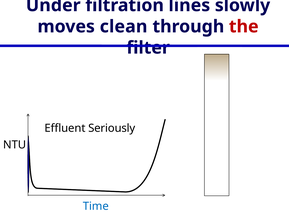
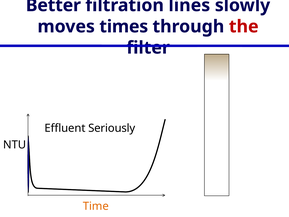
Under: Under -> Better (53, 5)
clean: clean -> times (124, 27)
Time colour: blue -> orange (96, 206)
